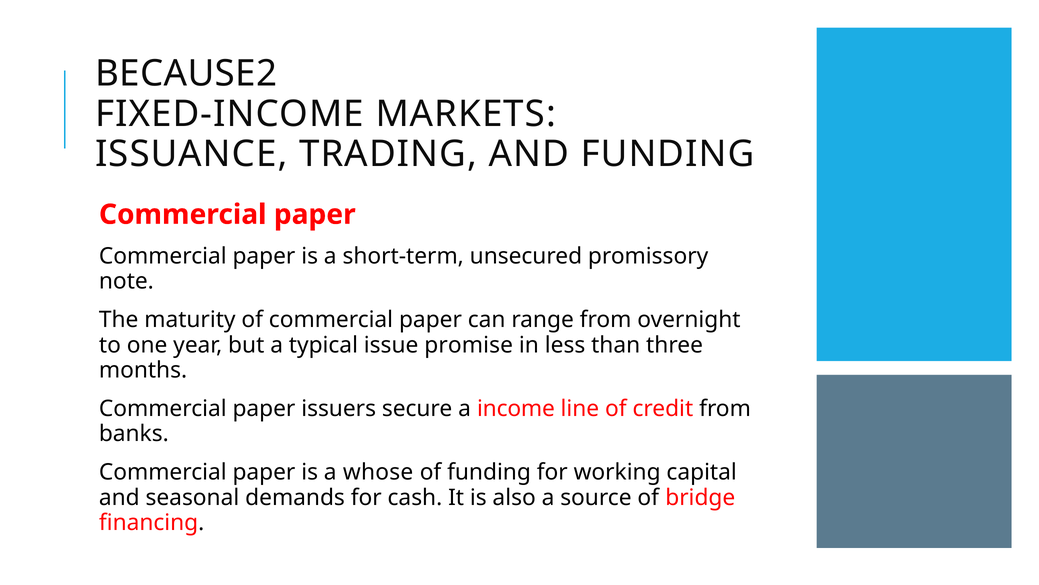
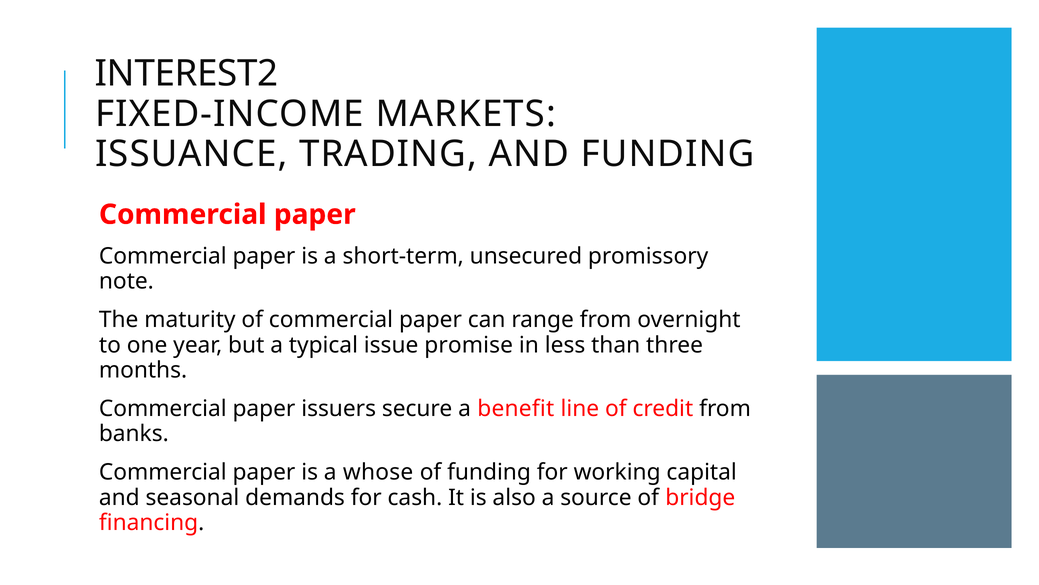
BECAUSE2: BECAUSE2 -> INTEREST2 (187, 74)
income: income -> benefit (516, 408)
